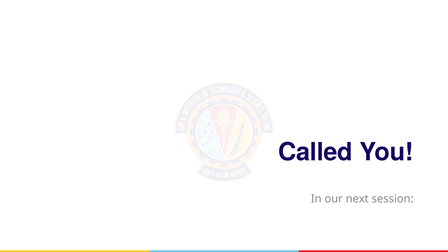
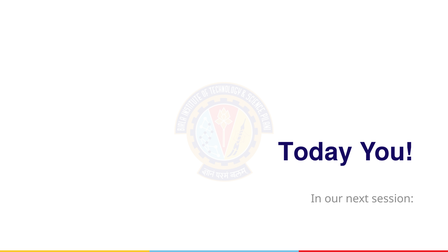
Called: Called -> Today (315, 152)
